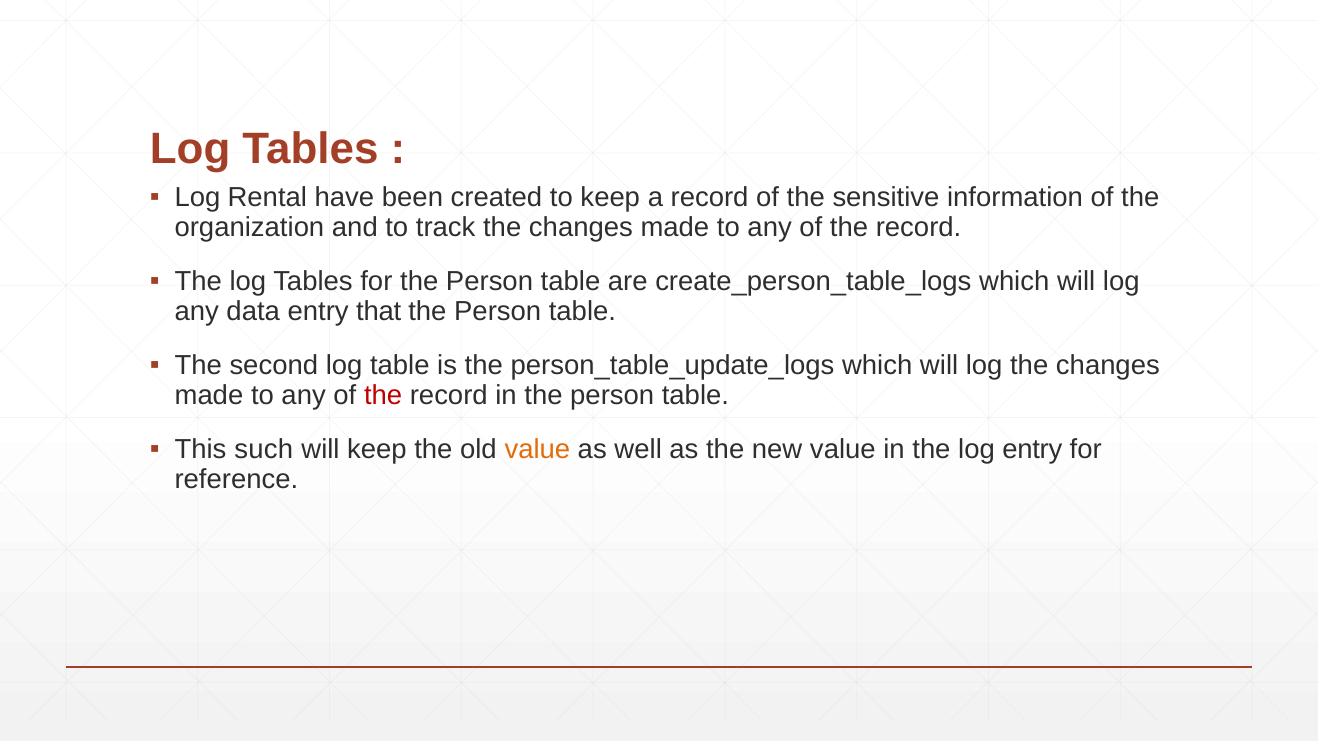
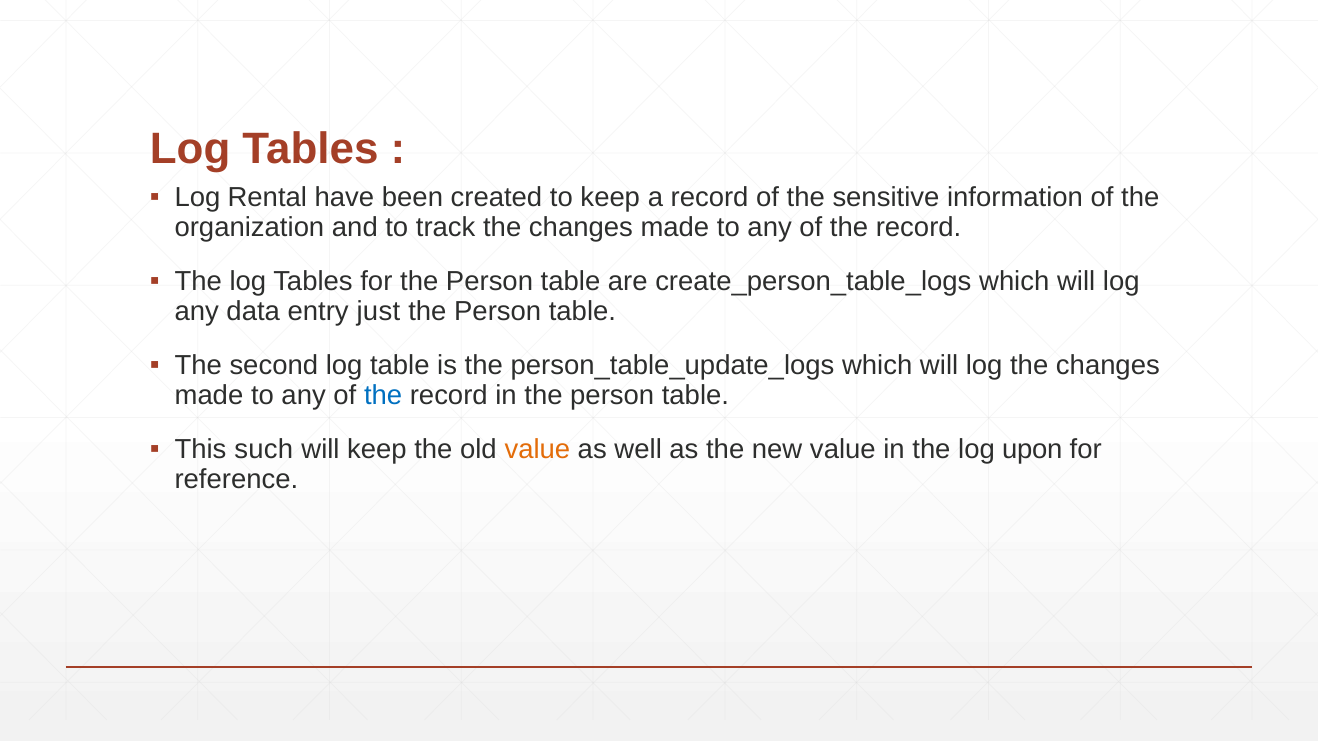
that: that -> just (378, 311)
the colour: red -> blue (383, 396)
log entry: entry -> upon (1032, 450)
